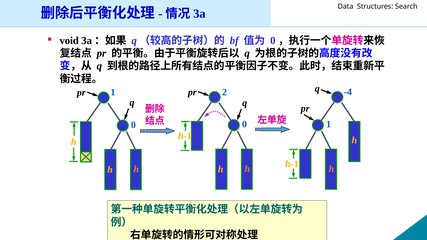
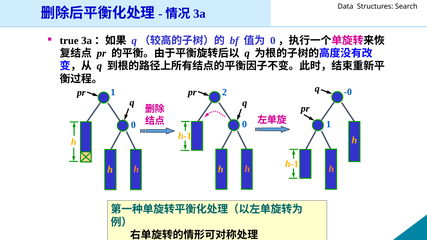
void: void -> true (69, 41)
-4: -4 -> -0 (348, 92)
